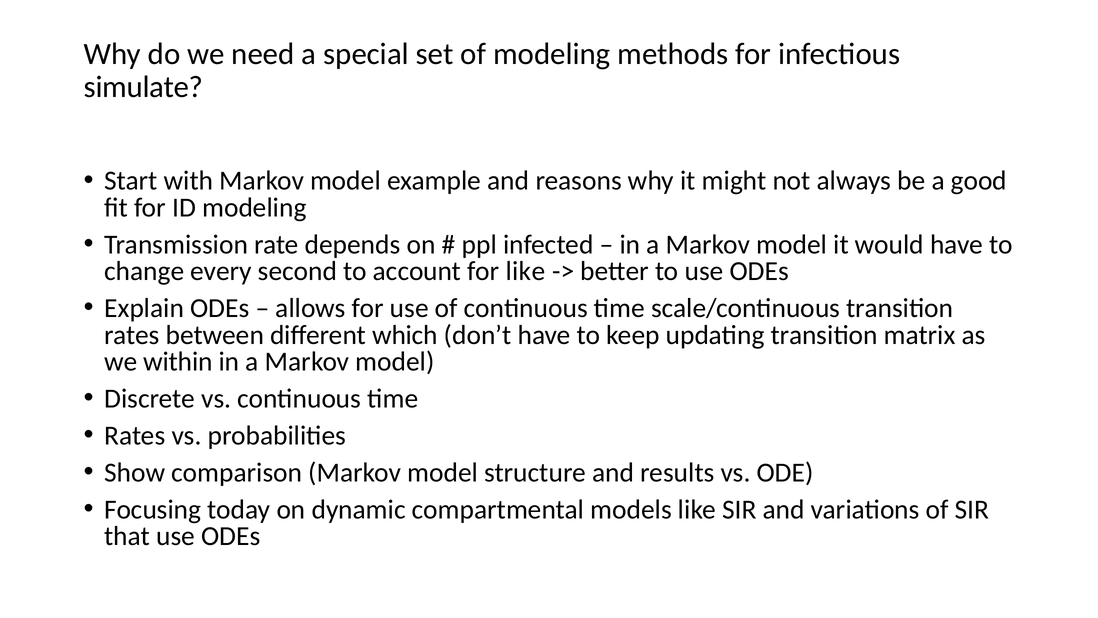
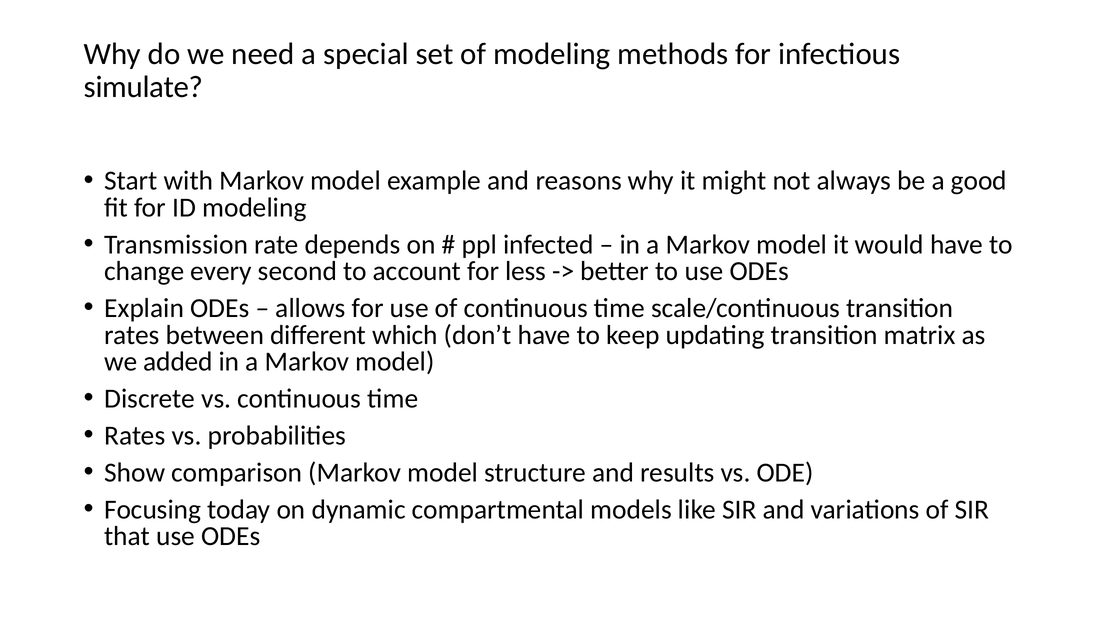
for like: like -> less (526, 271)
within: within -> added (178, 361)
